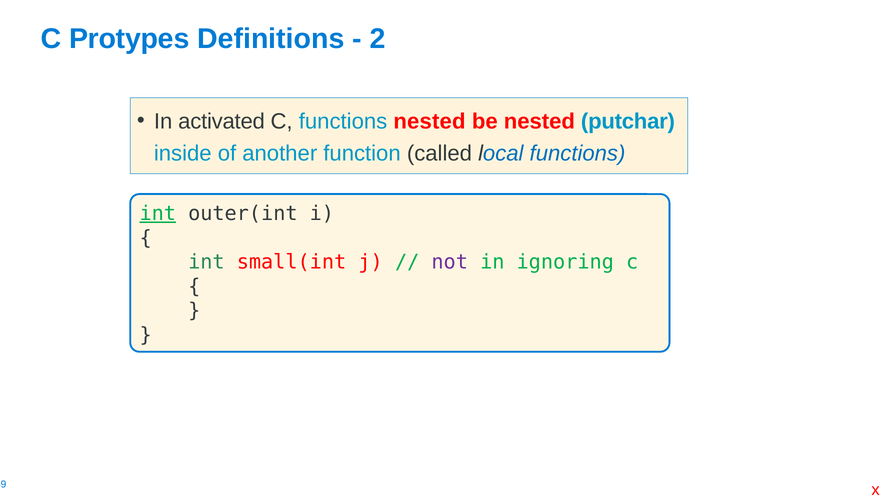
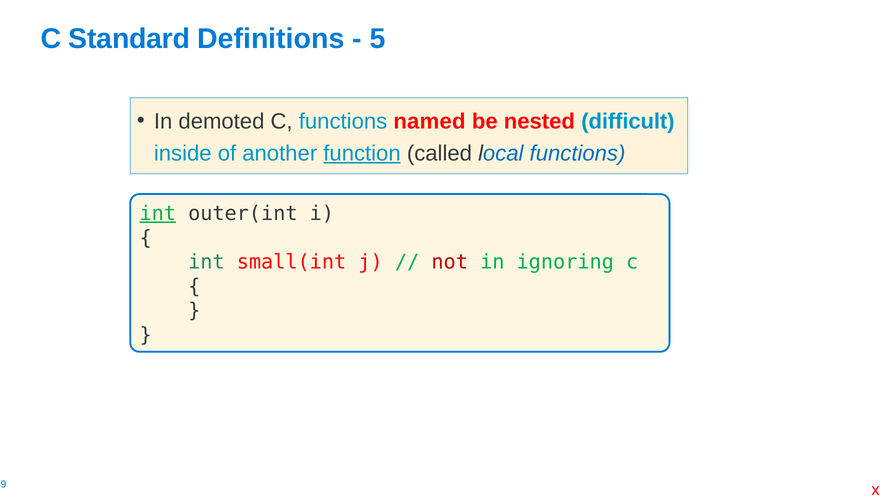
Protypes: Protypes -> Standard (129, 39)
2: 2 -> 5 (378, 39)
activated: activated -> demoted (221, 121)
functions nested: nested -> named (429, 121)
putchar: putchar -> difficult (628, 121)
function underline: none -> present (362, 153)
not colour: purple -> red (450, 262)
